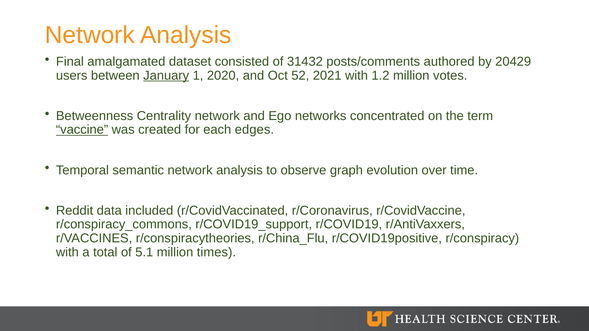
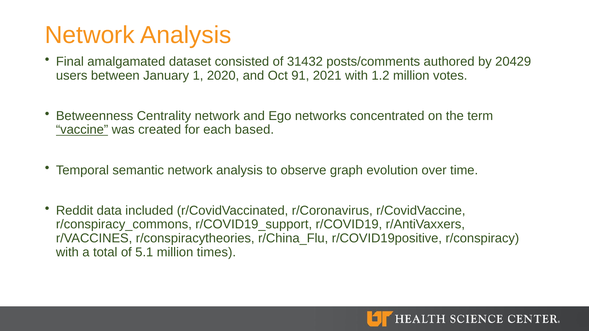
January underline: present -> none (166, 76)
52: 52 -> 91 (300, 76)
edges: edges -> based (254, 130)
